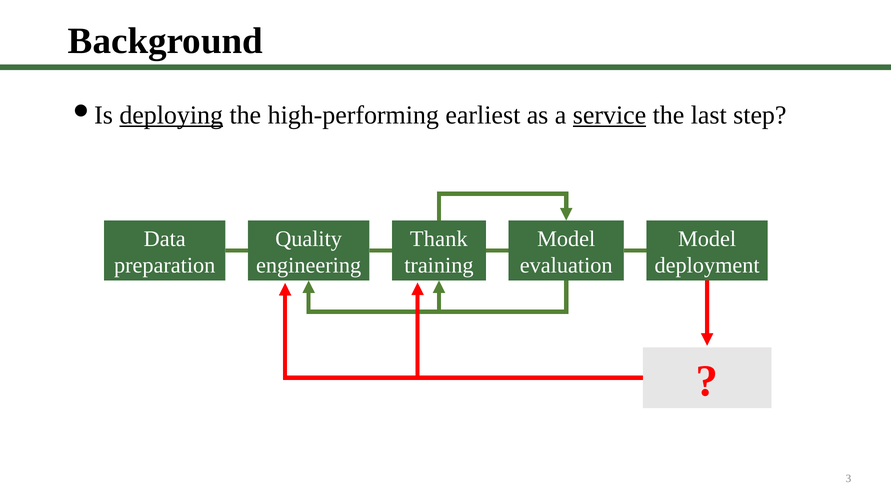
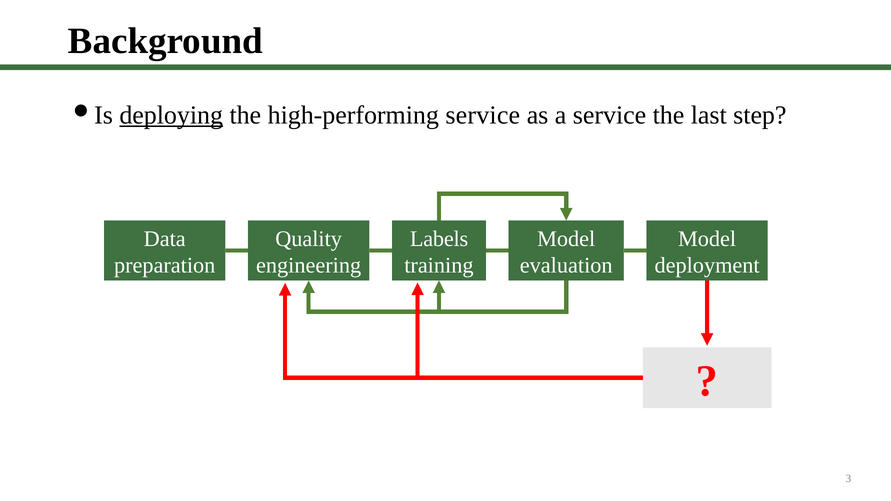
high-performing earliest: earliest -> service (483, 115)
service underline: present -> none (610, 115)
Thank: Thank -> Labels (439, 239)
